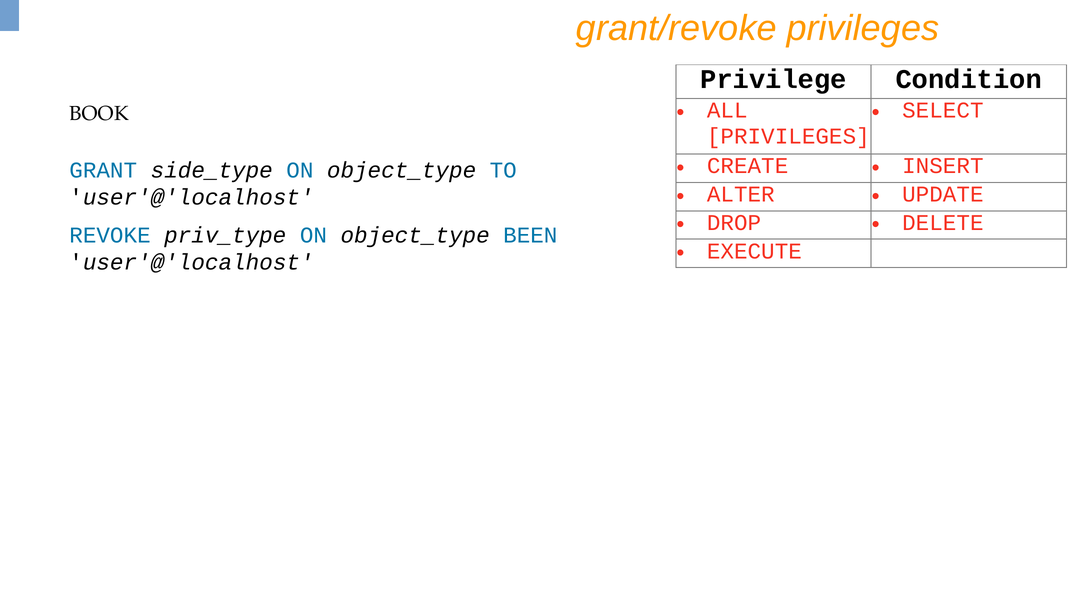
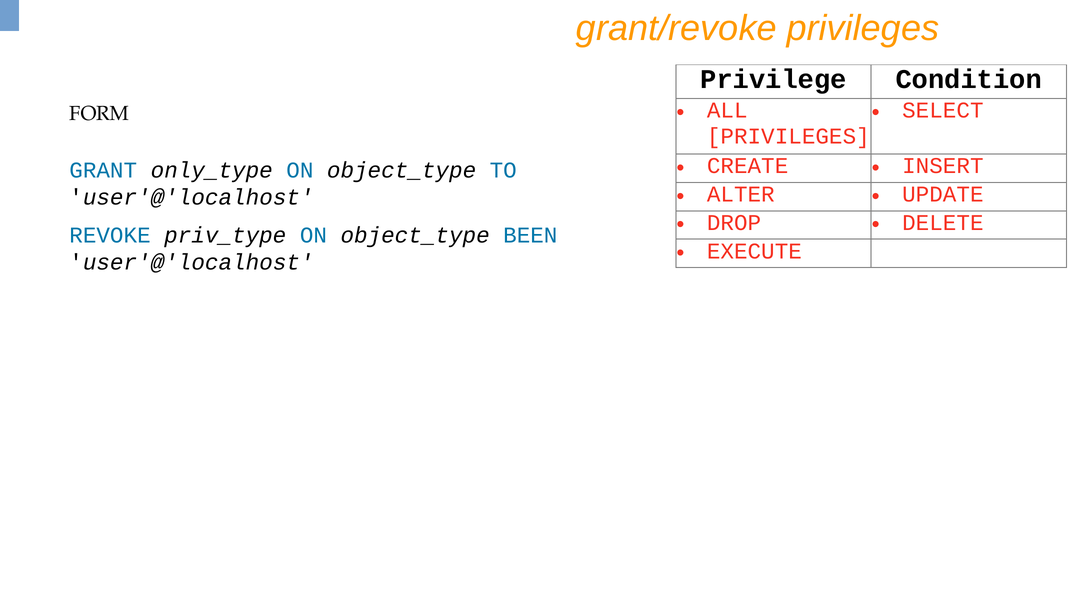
BOOK: BOOK -> FORM (99, 114)
side_type: side_type -> only_type (212, 170)
